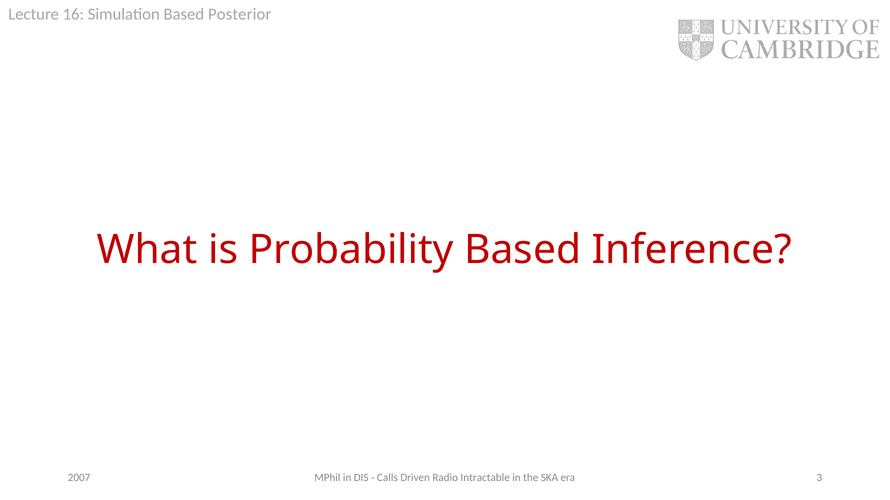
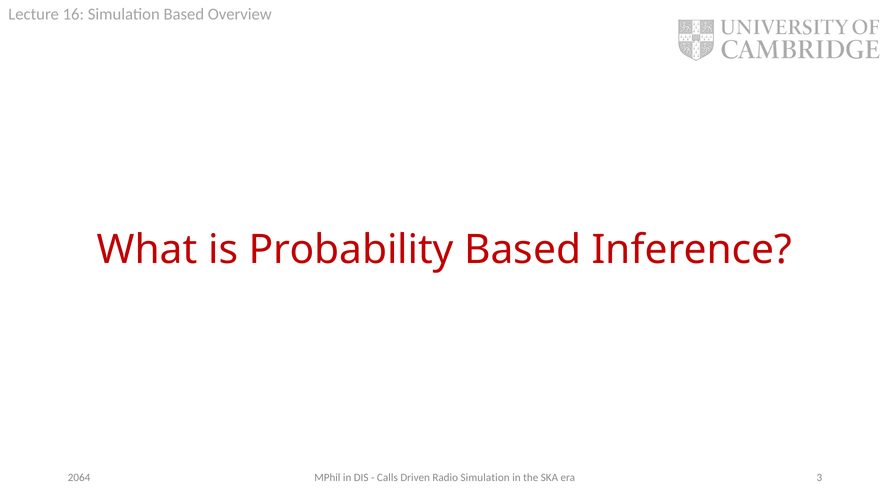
Posterior: Posterior -> Overview (240, 14)
Radio Intractable: Intractable -> Simulation (485, 478)
2007: 2007 -> 2064 (79, 478)
